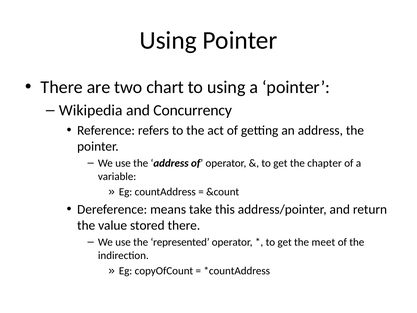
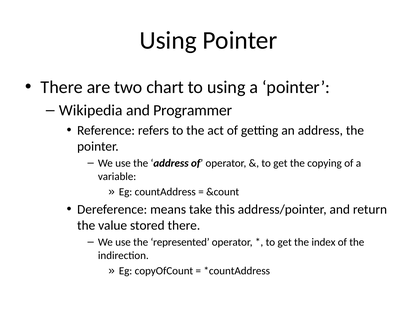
Concurrency: Concurrency -> Programmer (193, 110)
chapter: chapter -> copying (325, 163)
meet: meet -> index (324, 242)
